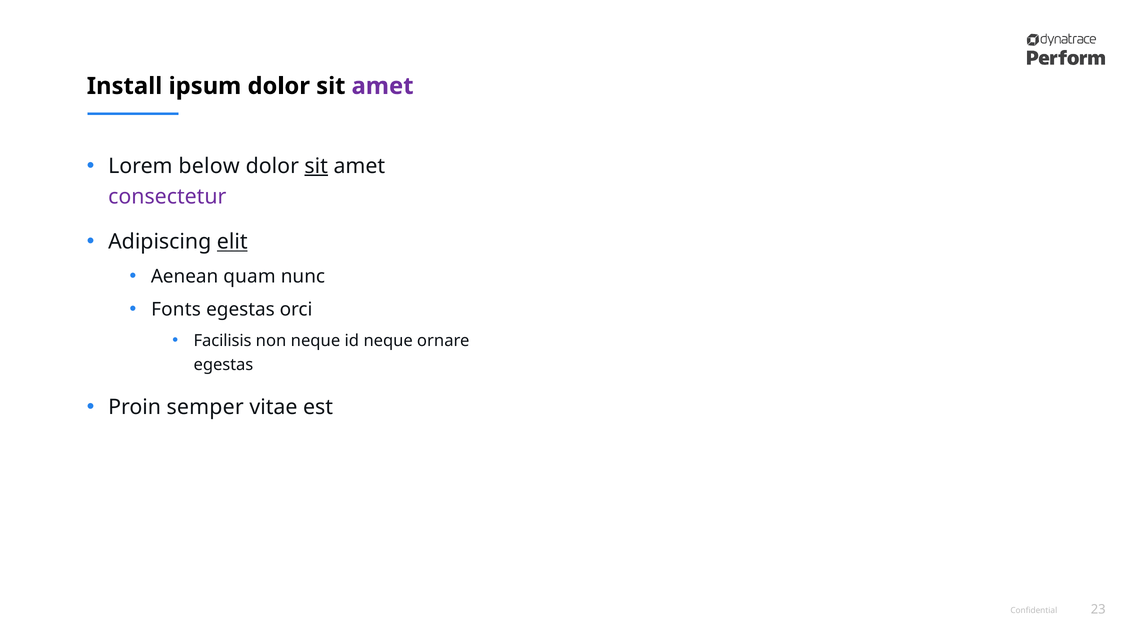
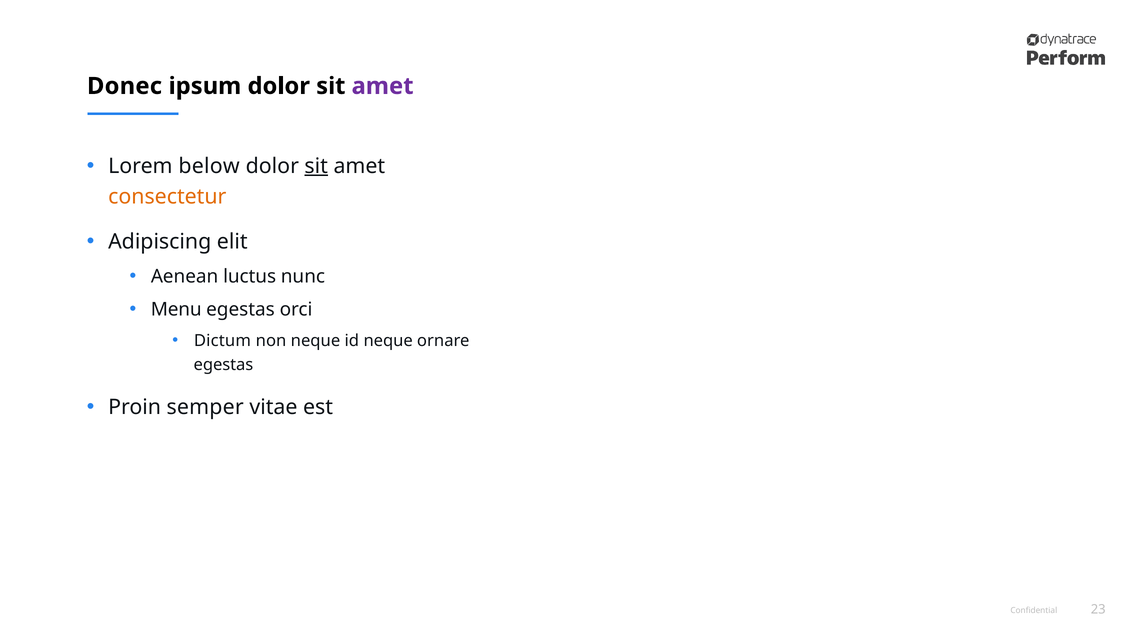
Install: Install -> Donec (125, 86)
consectetur colour: purple -> orange (167, 197)
elit underline: present -> none (232, 242)
quam: quam -> luctus (250, 276)
Fonts: Fonts -> Menu (176, 309)
Facilisis: Facilisis -> Dictum (222, 341)
